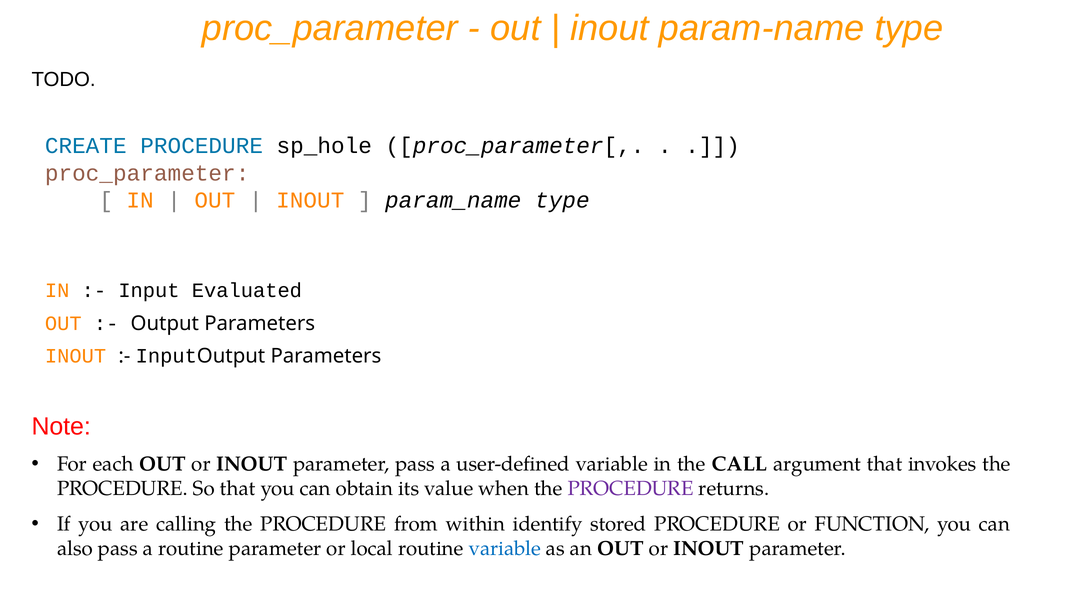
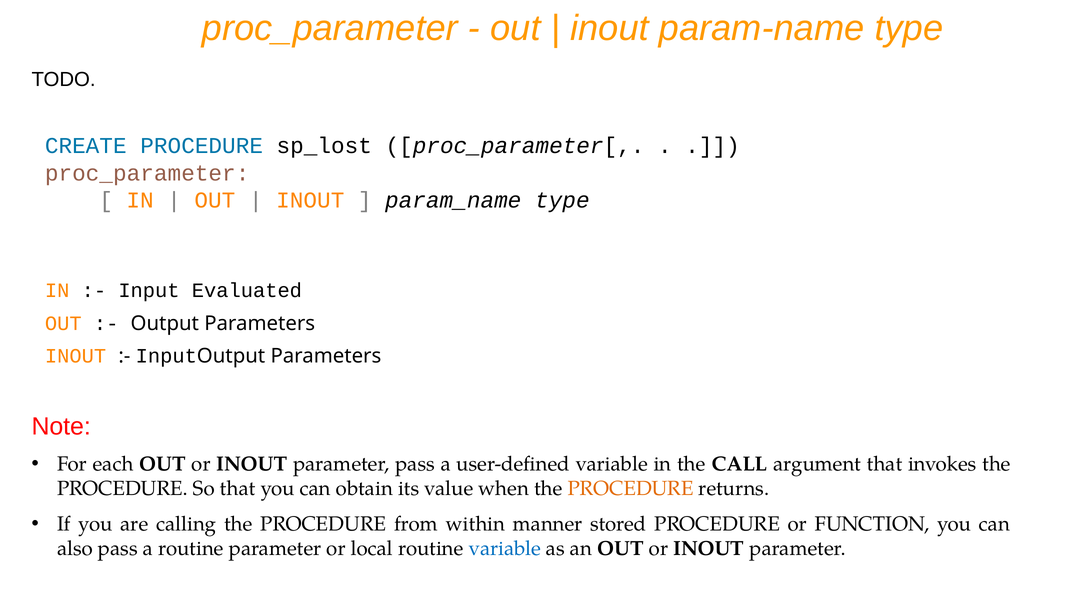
sp_hole: sp_hole -> sp_lost (324, 146)
PROCEDURE colour: purple -> orange (631, 489)
identify: identify -> manner (548, 524)
